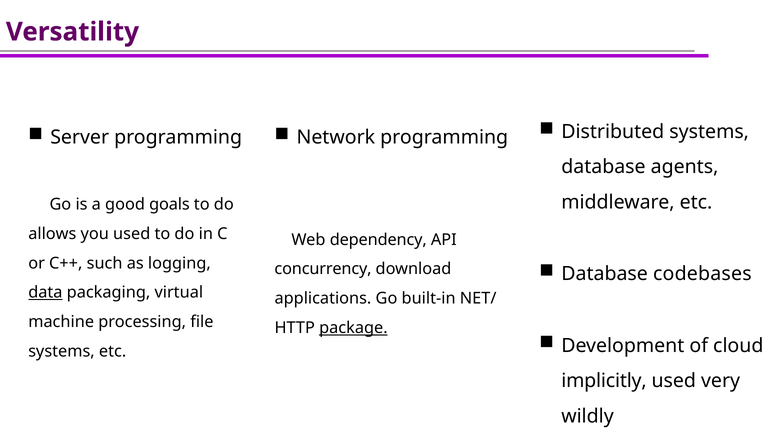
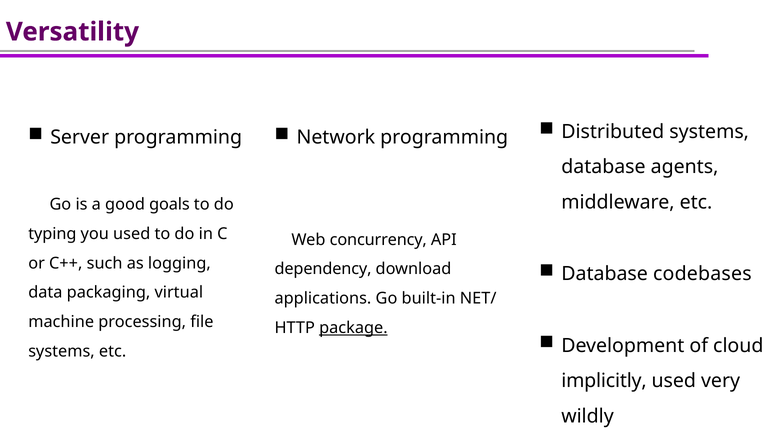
allows: allows -> typing (52, 234)
dependency: dependency -> concurrency (378, 240)
concurrency: concurrency -> dependency (323, 269)
data underline: present -> none (45, 293)
